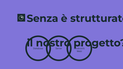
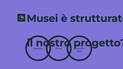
Senza: Senza -> Musei (42, 19)
